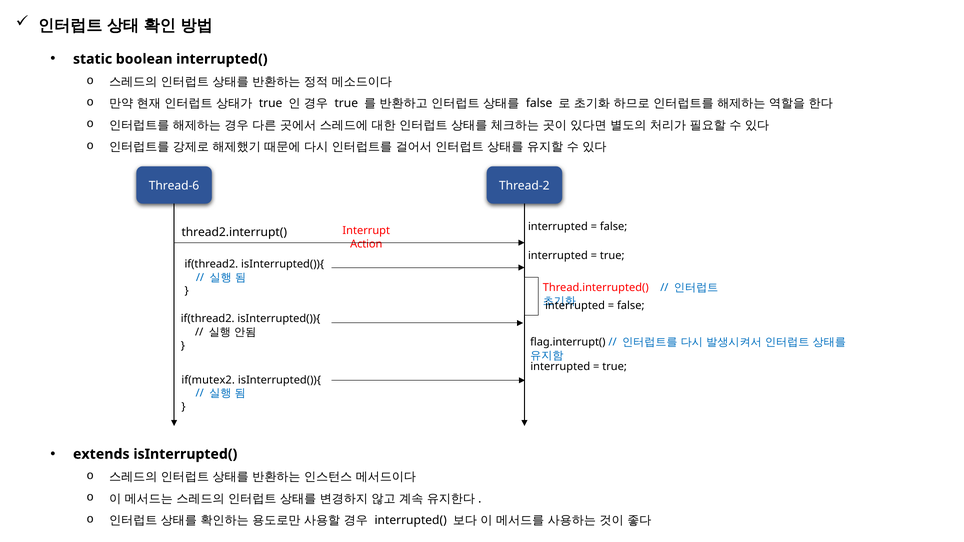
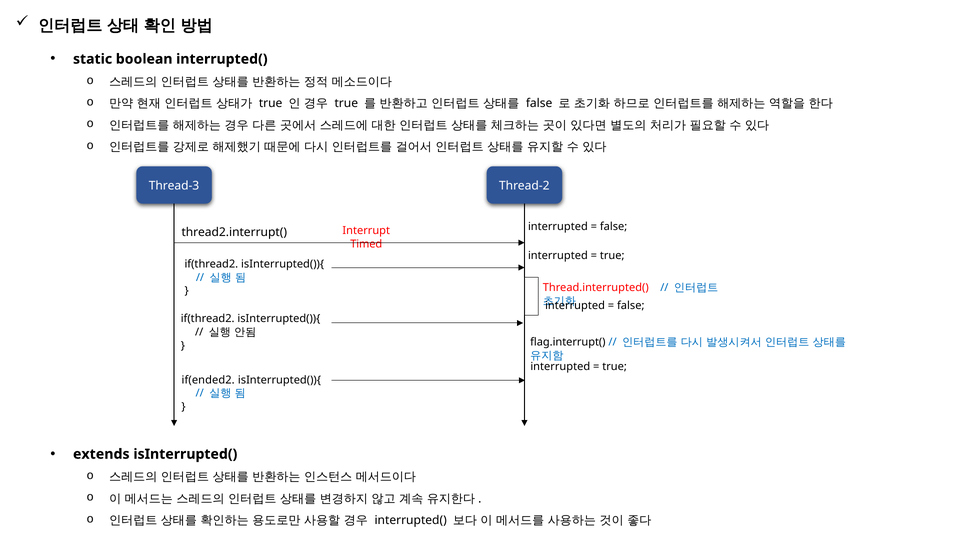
Thread-6: Thread-6 -> Thread-3 (174, 186)
Action: Action -> Timed (366, 244)
if(mutex2: if(mutex2 -> if(ended2 (208, 380)
